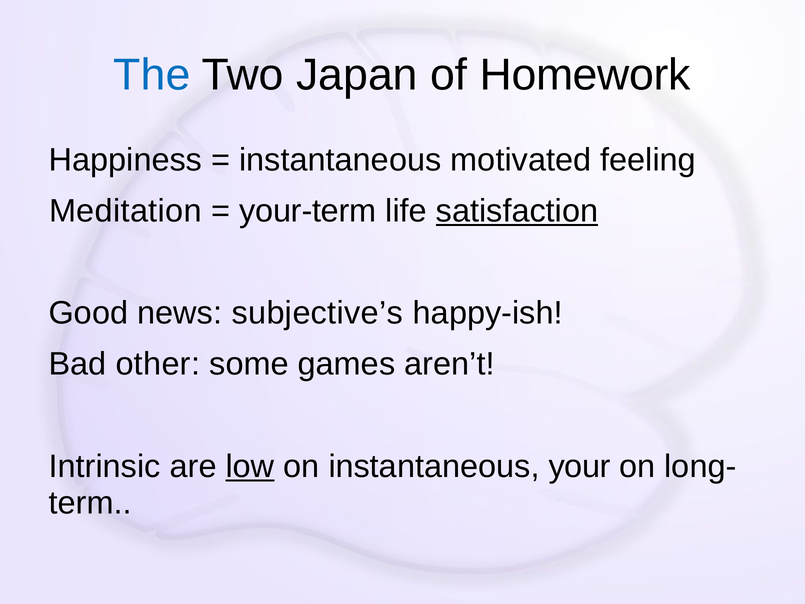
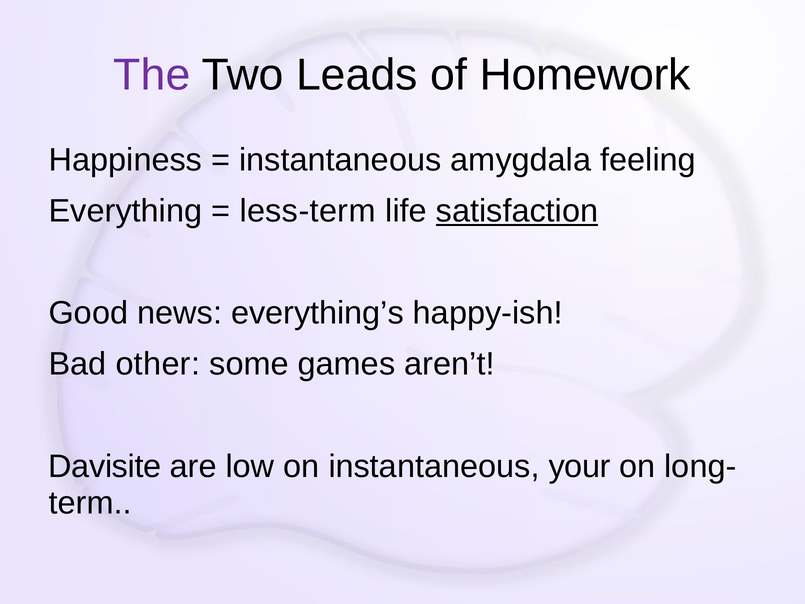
The colour: blue -> purple (152, 75)
Japan: Japan -> Leads (357, 75)
motivated: motivated -> amygdala (521, 160)
Meditation: Meditation -> Everything (125, 211)
your-term: your-term -> less-term (308, 211)
subjective’s: subjective’s -> everything’s (318, 313)
Intrinsic: Intrinsic -> Davisite (105, 467)
low underline: present -> none (250, 467)
